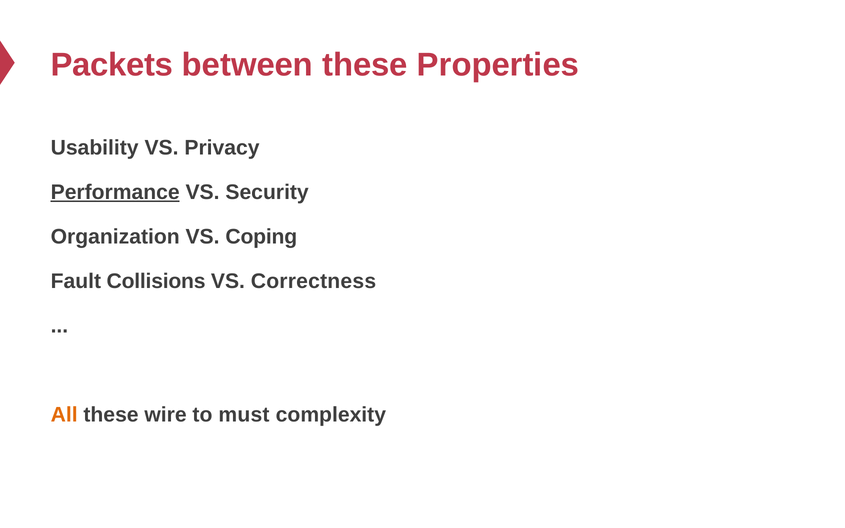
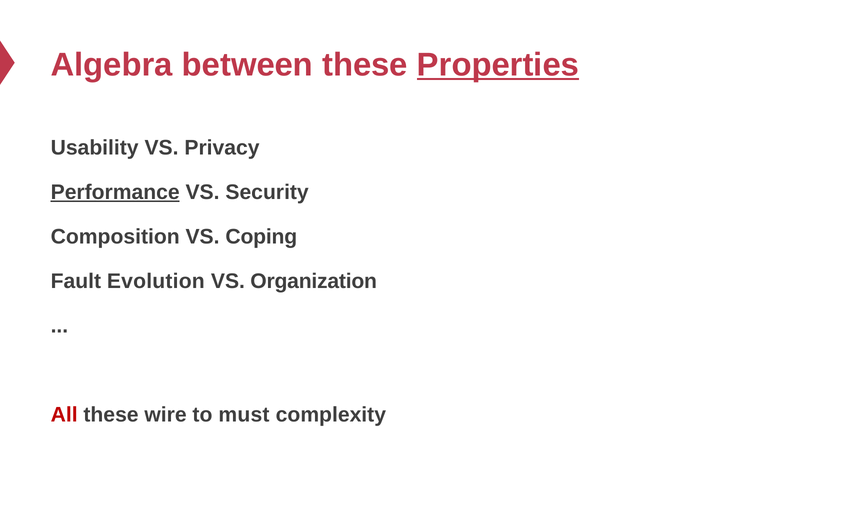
Packets: Packets -> Algebra (112, 65)
Properties underline: none -> present (498, 65)
Organization: Organization -> Composition (115, 237)
Collisions: Collisions -> Evolution (156, 281)
Correctness: Correctness -> Organization (314, 281)
All colour: orange -> red (64, 415)
